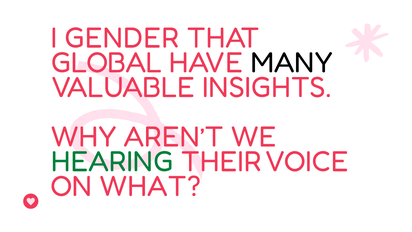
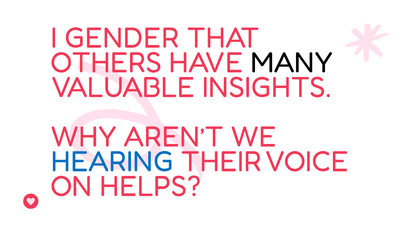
GLOBAL: GLOBAL -> OTHERS (106, 63)
HEARING colour: green -> blue (112, 161)
WHAT: WHAT -> HELPS (150, 186)
